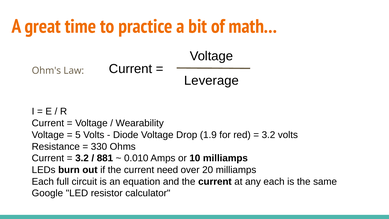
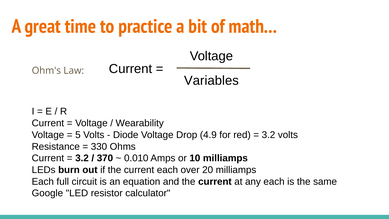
Leverage: Leverage -> Variables (211, 81)
1.9: 1.9 -> 4.9 (208, 135)
881: 881 -> 370 (105, 158)
current need: need -> each (167, 170)
